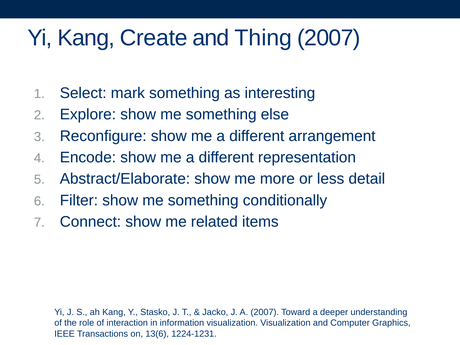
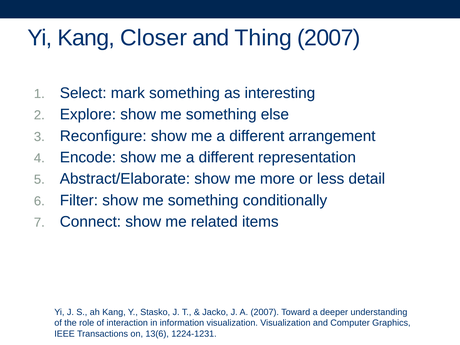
Create: Create -> Closer (154, 38)
